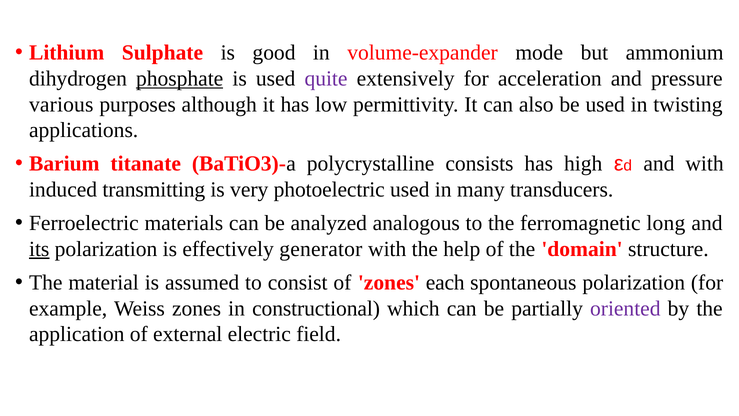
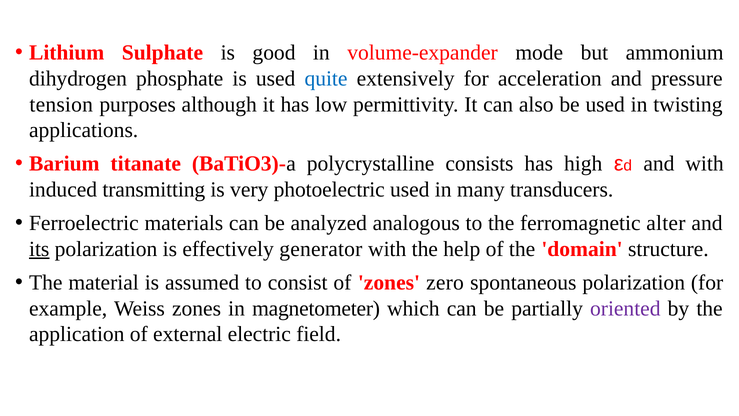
phosphate underline: present -> none (180, 79)
quite colour: purple -> blue (326, 79)
various: various -> tension (61, 104)
long: long -> alter (666, 223)
each: each -> zero (445, 282)
constructional: constructional -> magnetometer (316, 308)
